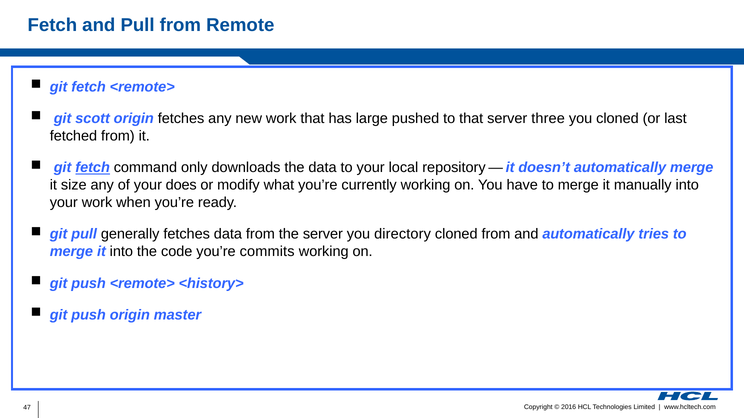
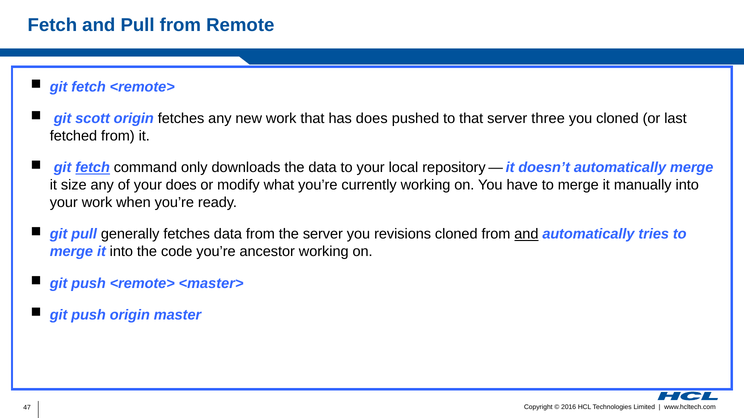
has large: large -> does (372, 119)
directory: directory -> revisions (403, 234)
and underline: none -> present (526, 234)
commits: commits -> ancestor (267, 252)
<history>: <history> -> <master> (211, 284)
